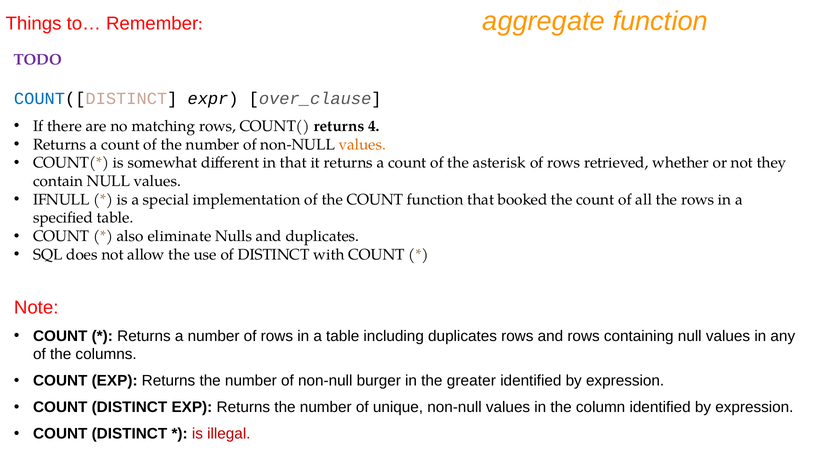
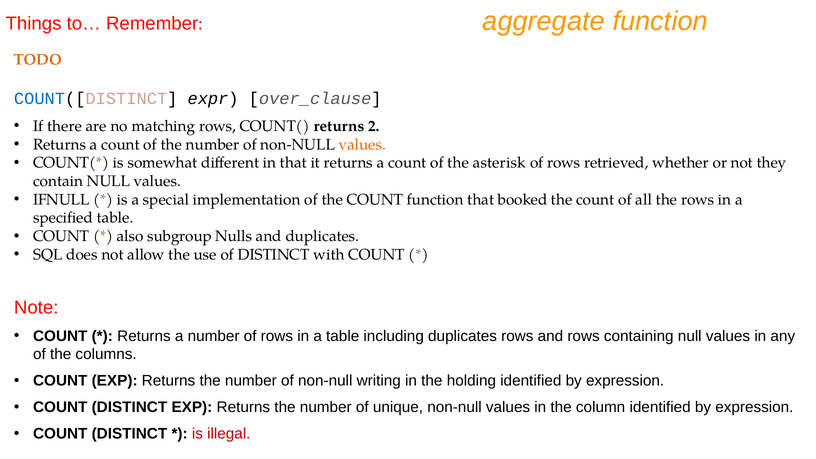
TODO colour: purple -> orange (38, 60)
4: 4 -> 2 (374, 126)
eliminate: eliminate -> subgroup (180, 236)
burger: burger -> writing (379, 381)
greater: greater -> holding (471, 381)
